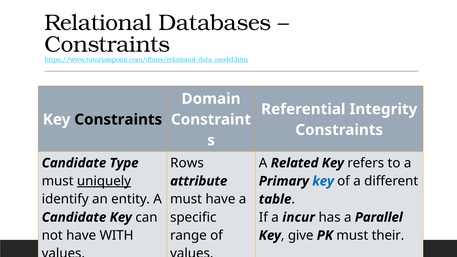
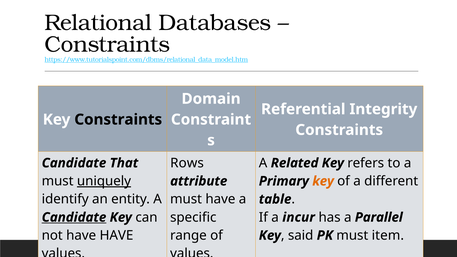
Type: Type -> That (124, 163)
key colour: blue -> orange (323, 181)
Candidate underline: none -> present (74, 217)
have WITH: WITH -> HAVE (117, 235)
give: give -> said (301, 235)
their: their -> item (388, 235)
